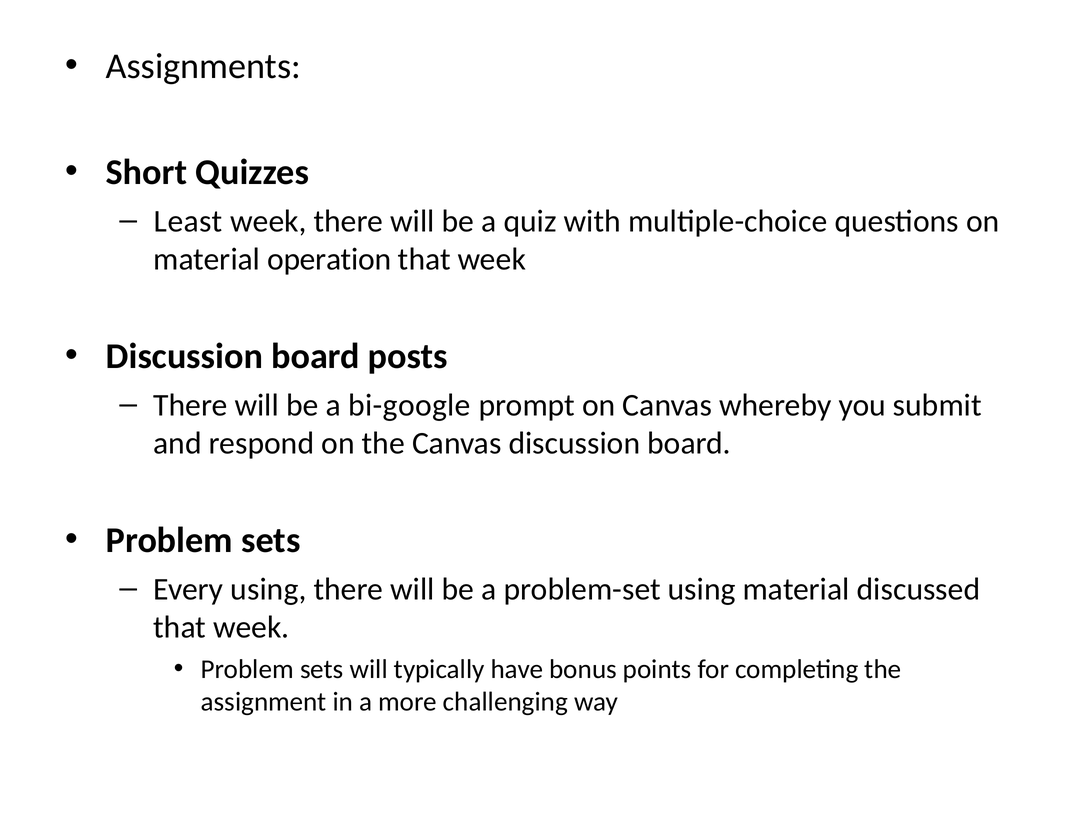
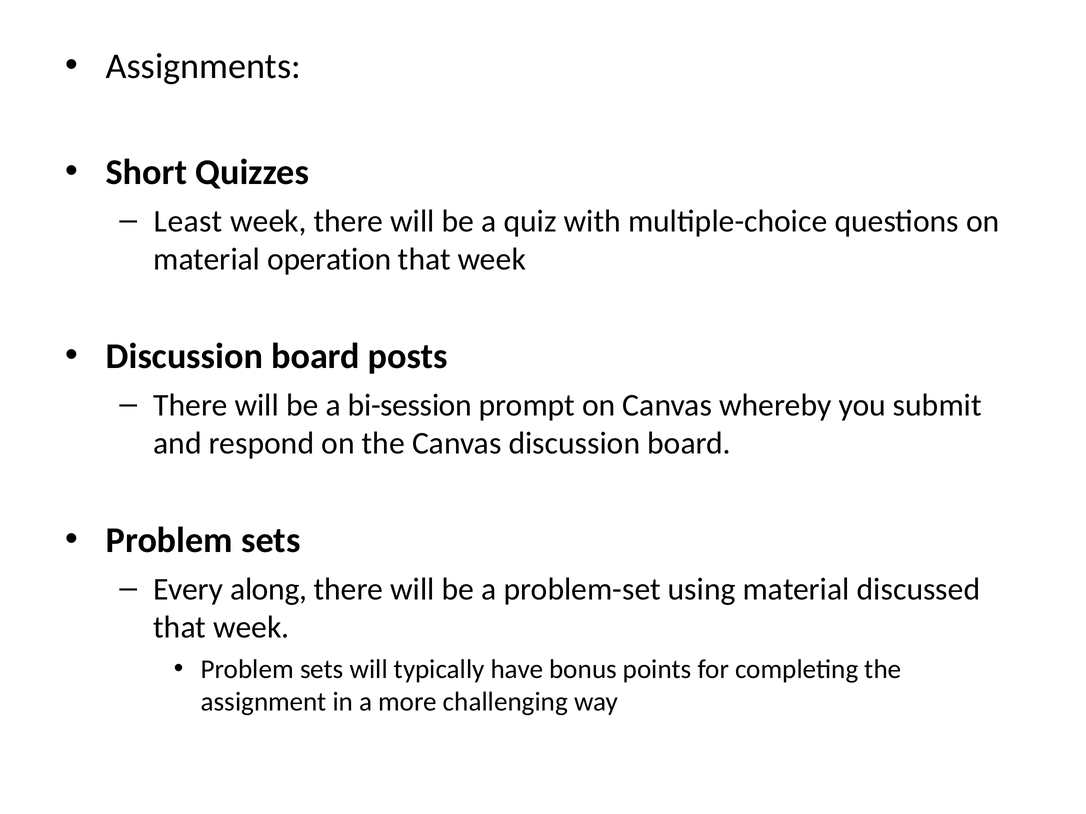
bi-google: bi-google -> bi-session (410, 406)
Every using: using -> along (269, 590)
